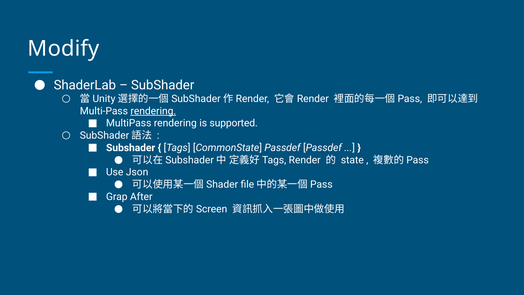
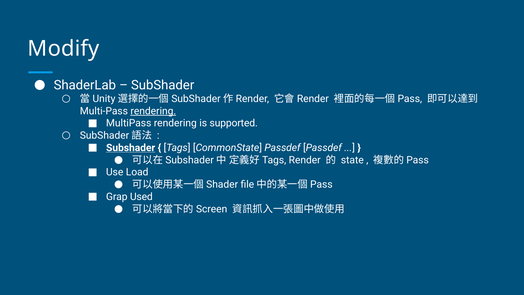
Subshader underline: none -> present (131, 148)
Json: Json -> Load (137, 172)
After: After -> Used (141, 197)
